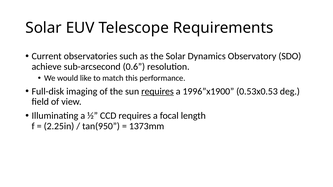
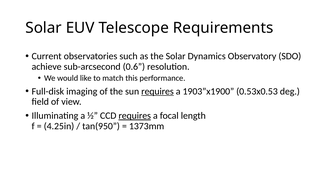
1996”x1900: 1996”x1900 -> 1903”x1900 (208, 91)
requires underline: none -> present (135, 116)
2.25in: 2.25in -> 4.25in (59, 126)
